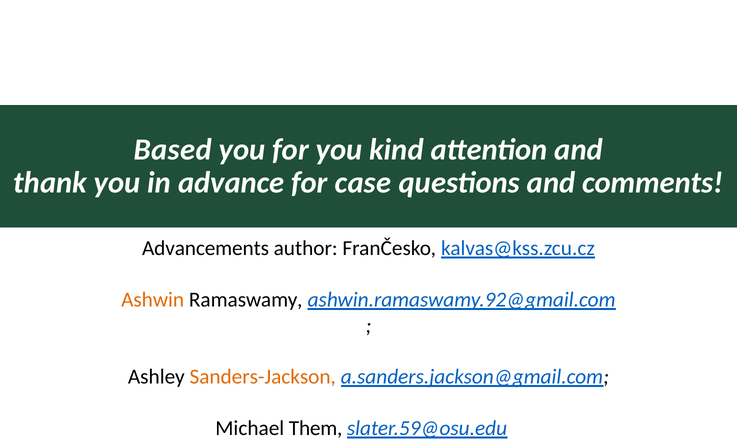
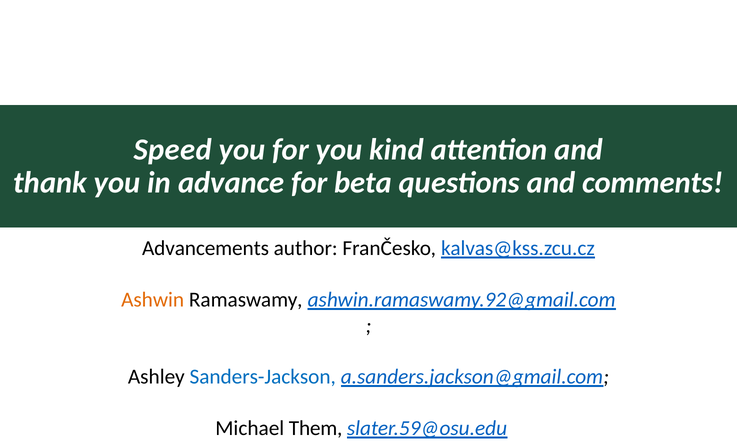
Based: Based -> Speed (173, 150)
case: case -> beta (363, 183)
Sanders-Jackson colour: orange -> blue (263, 377)
